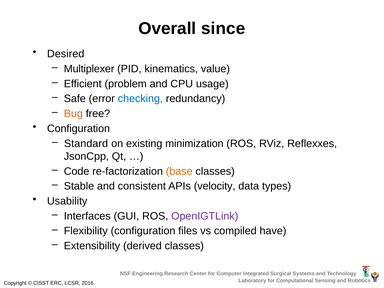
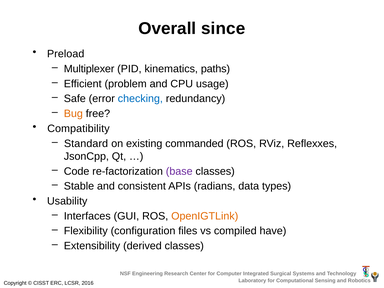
Desired: Desired -> Preload (66, 54)
value: value -> paths (215, 69)
Configuration: Configuration -> Compatibility (78, 129)
minimization: minimization -> commanded (194, 143)
base colour: orange -> purple (179, 171)
velocity: velocity -> radians (215, 186)
OpenIGTLink colour: purple -> orange (205, 216)
